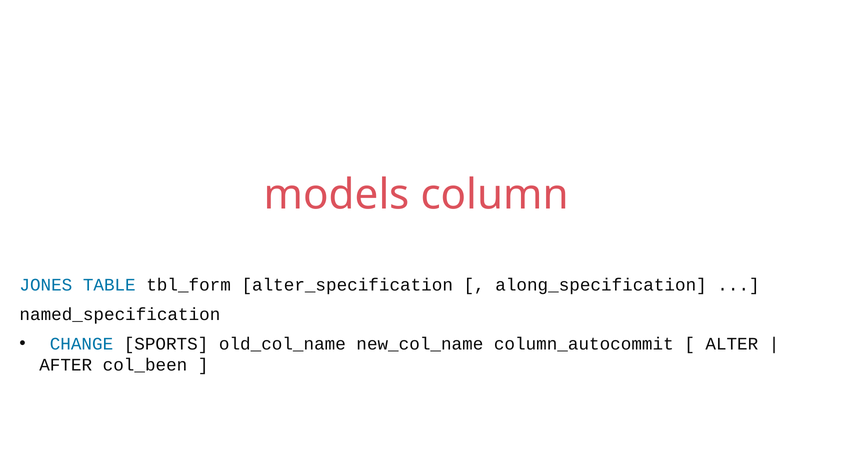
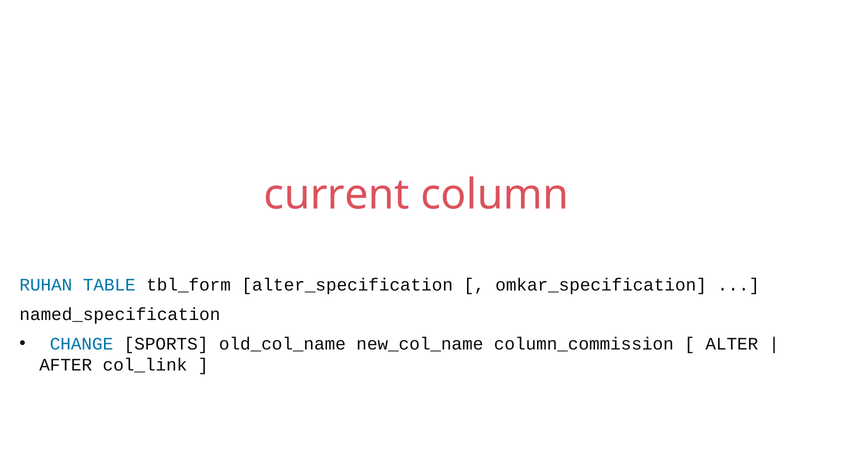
models: models -> current (337, 195)
JONES: JONES -> RUHAN (46, 285)
along_specification: along_specification -> omkar_specification (601, 285)
column_autocommit: column_autocommit -> column_commission (584, 344)
col_been: col_been -> col_link (145, 365)
